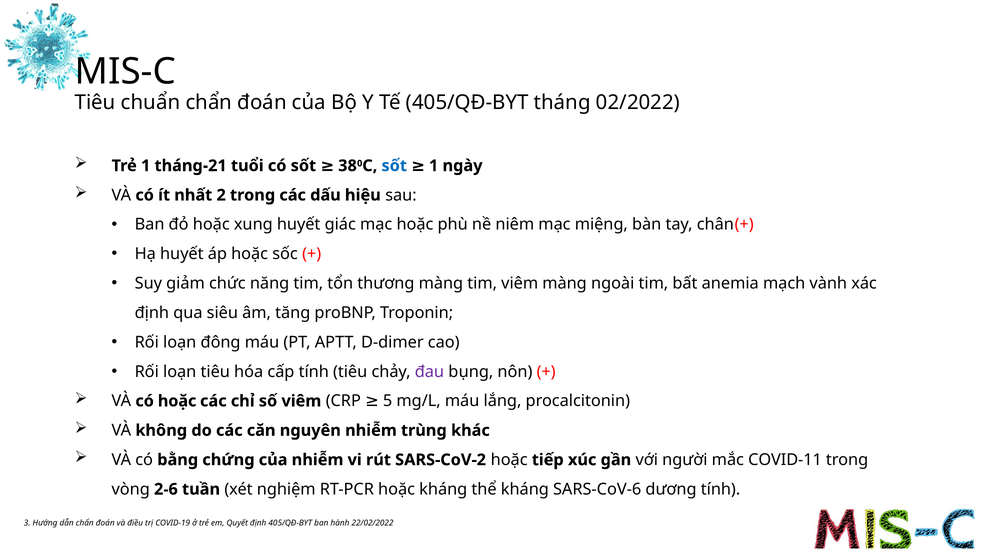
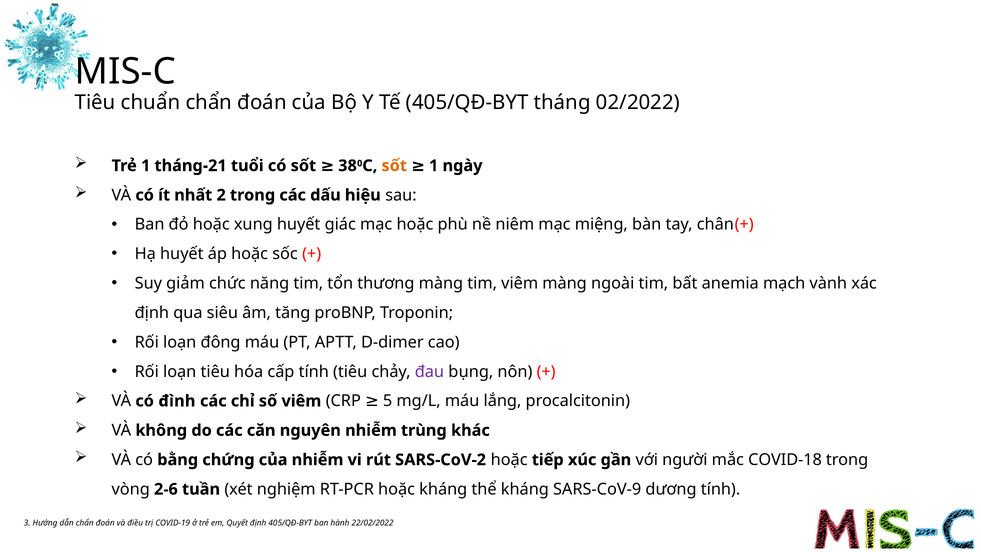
sốt colour: blue -> orange (394, 166)
có hoặc: hoặc -> đình (177, 401)
COVID-11: COVID-11 -> COVID-18 (785, 460)
SARS-CoV-6: SARS-CoV-6 -> SARS-CoV-9 (597, 489)
